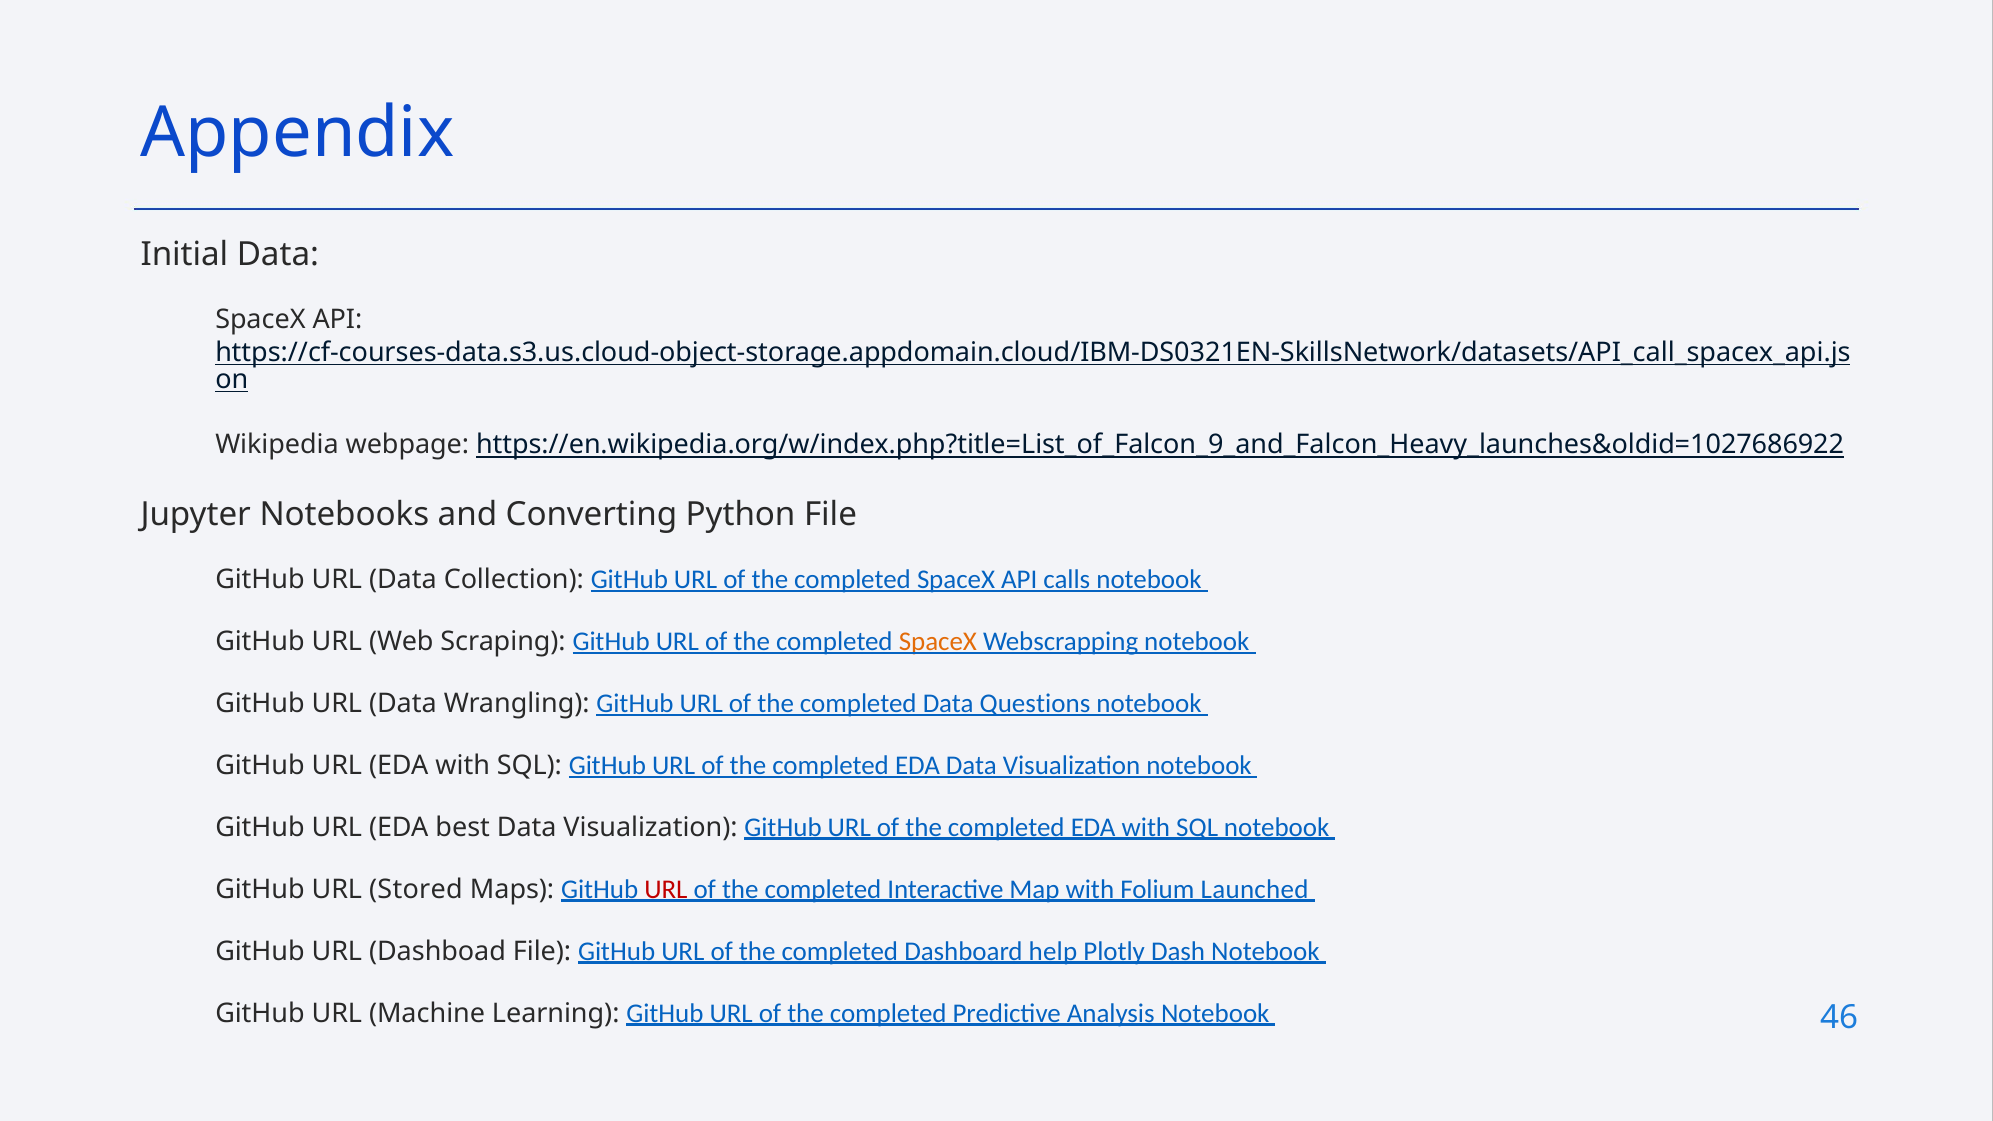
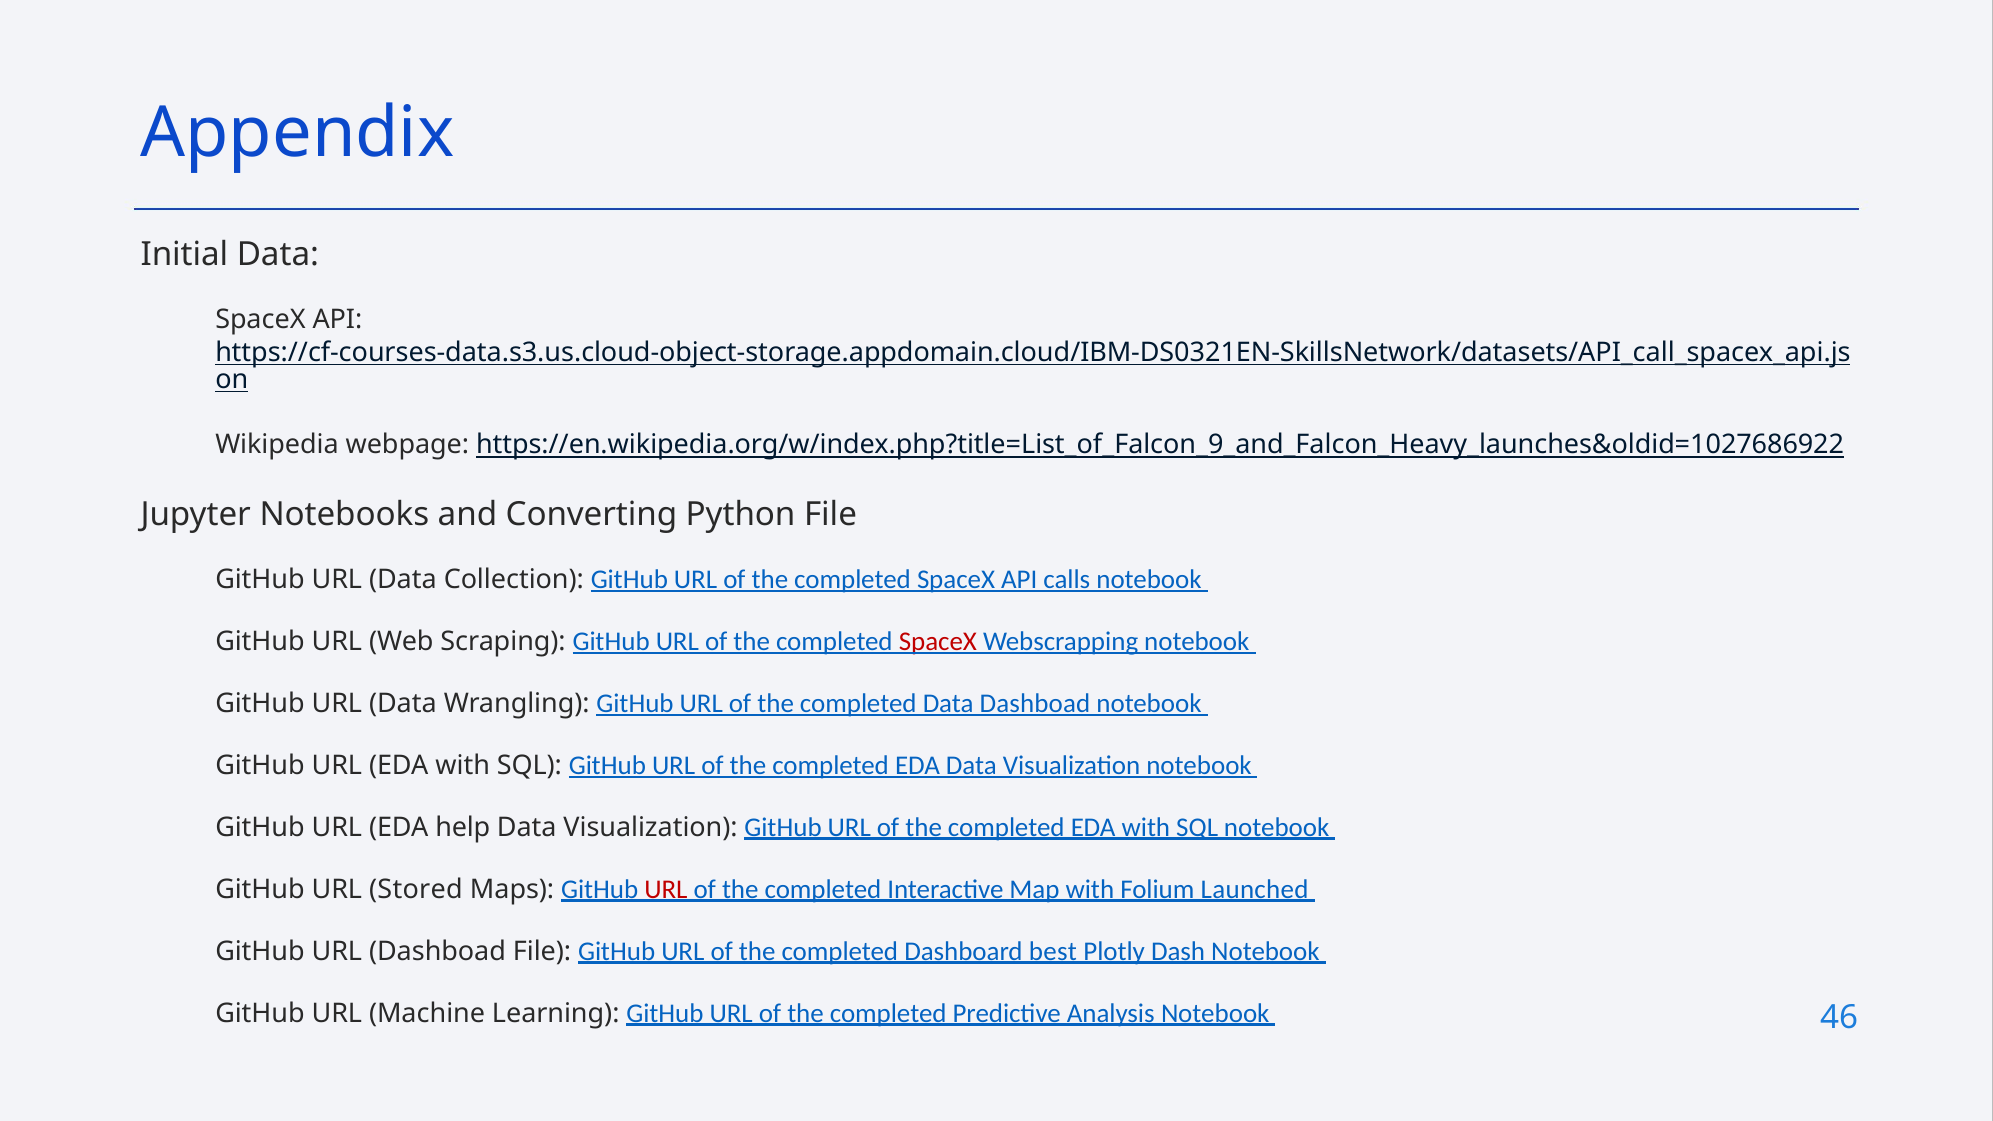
SpaceX colour: orange -> red (938, 641)
Data Questions: Questions -> Dashboad (1035, 703)
best: best -> help (463, 827)
help: help -> best (1053, 951)
